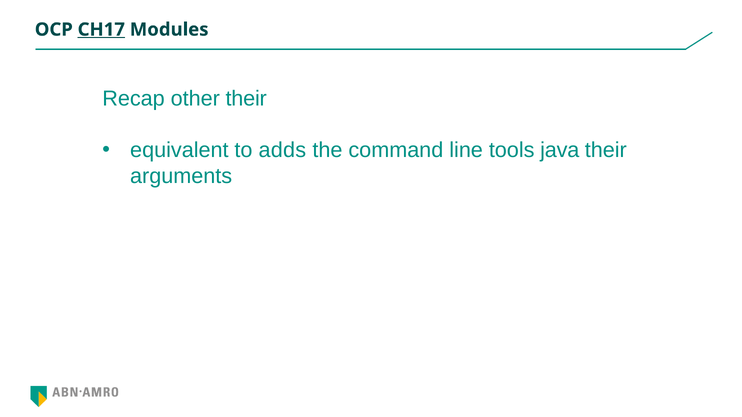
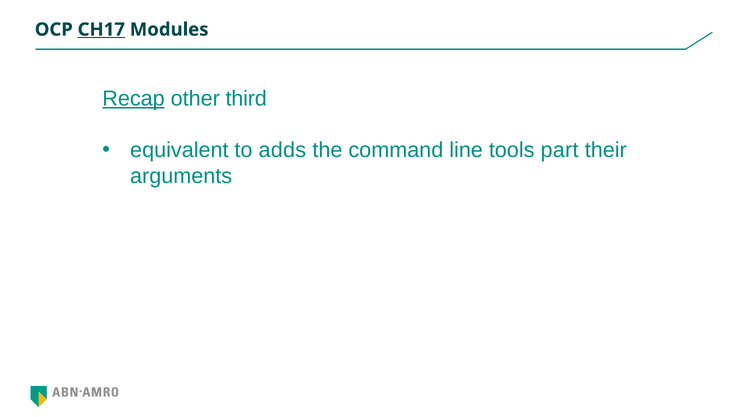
Recap underline: none -> present (134, 98)
other their: their -> third (246, 98)
java: java -> part (560, 150)
